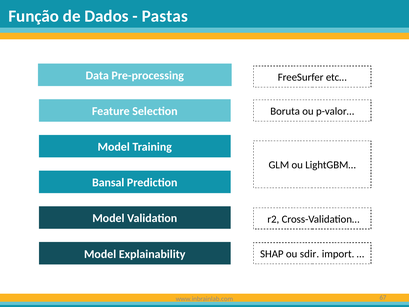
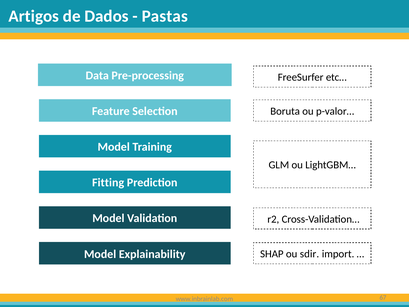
Função: Função -> Artigos (34, 16)
Bansal: Bansal -> Fitting (108, 183)
